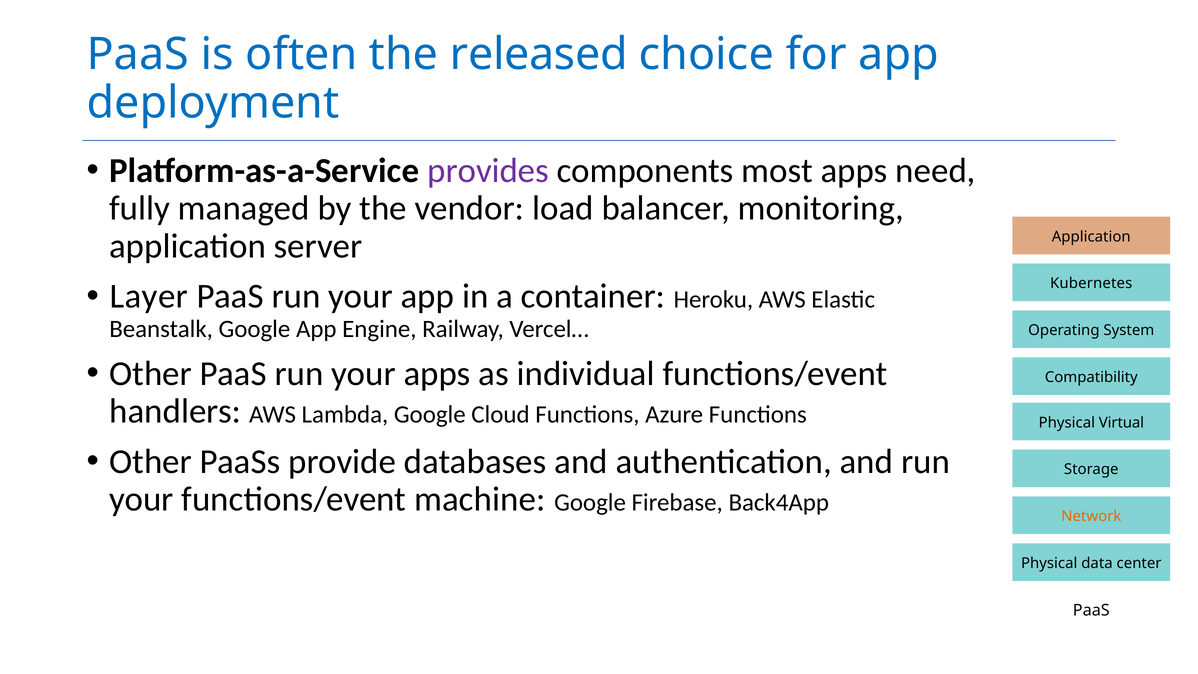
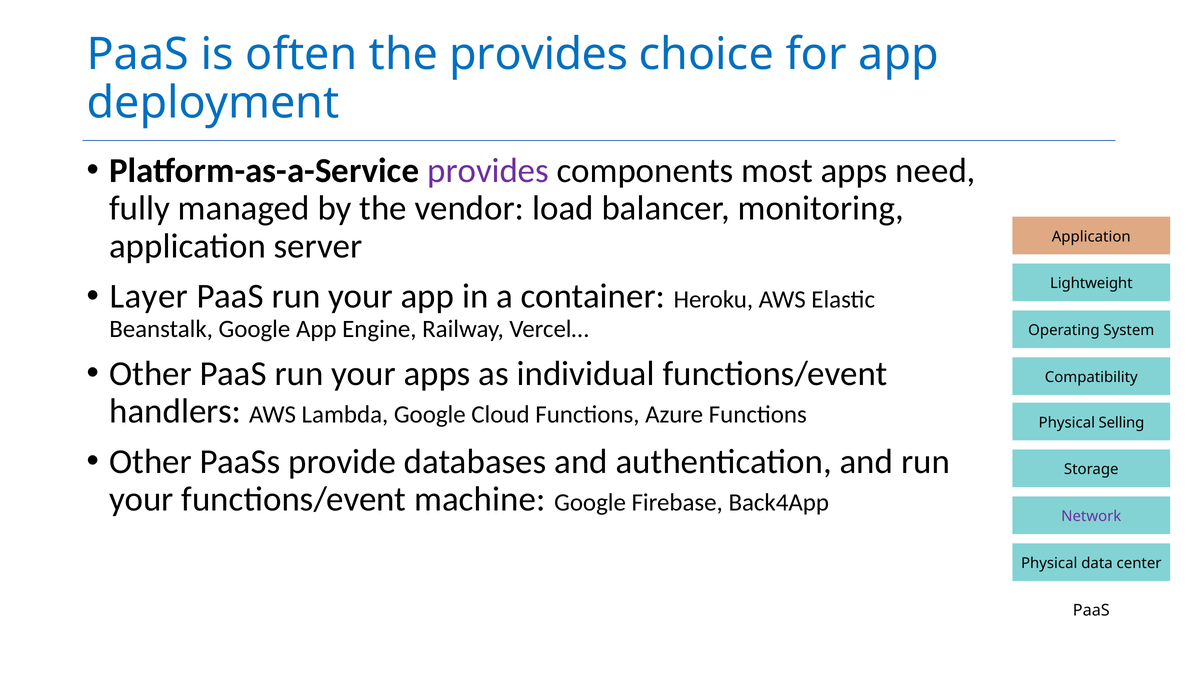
the released: released -> provides (539, 54)
Kubernetes: Kubernetes -> Lightweight (1091, 283)
Virtual: Virtual -> Selling (1121, 423)
Network colour: orange -> purple (1091, 516)
